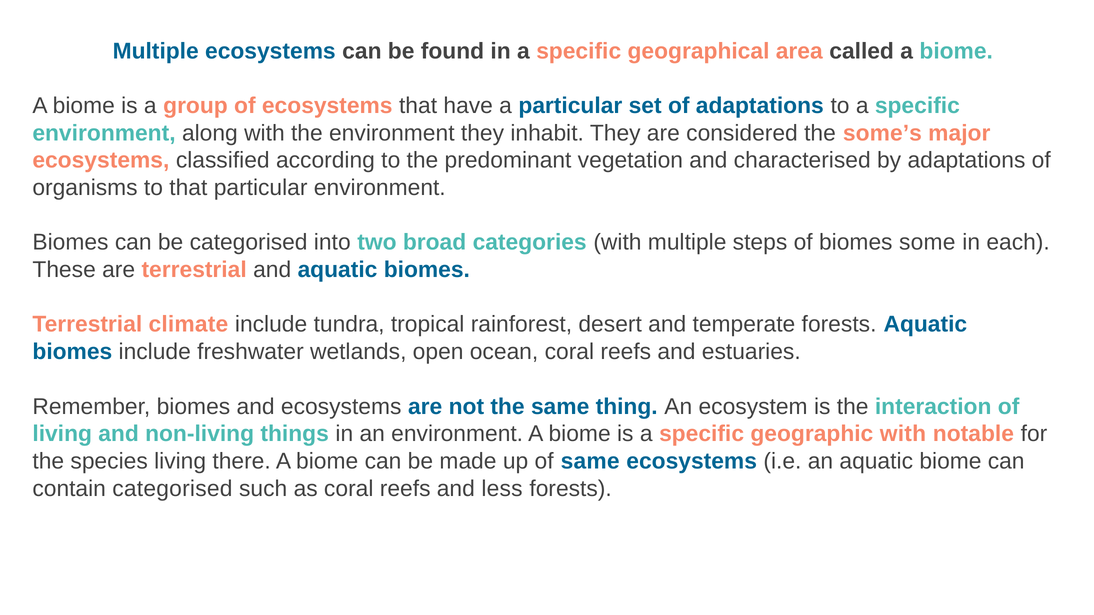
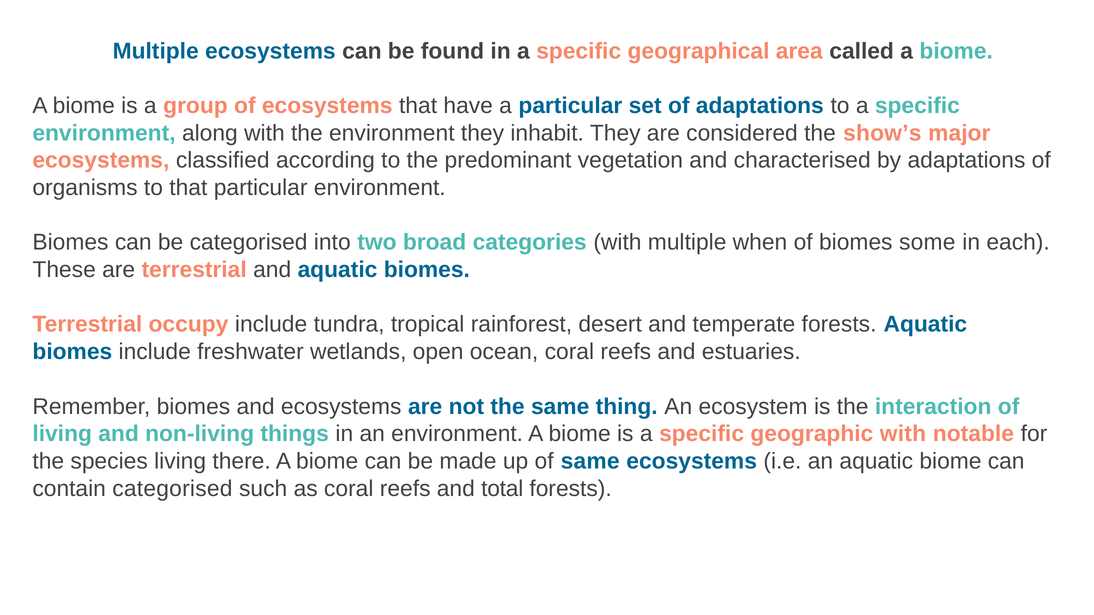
some’s: some’s -> show’s (882, 133)
steps: steps -> when (760, 243)
climate: climate -> occupy (188, 325)
less: less -> total (502, 489)
